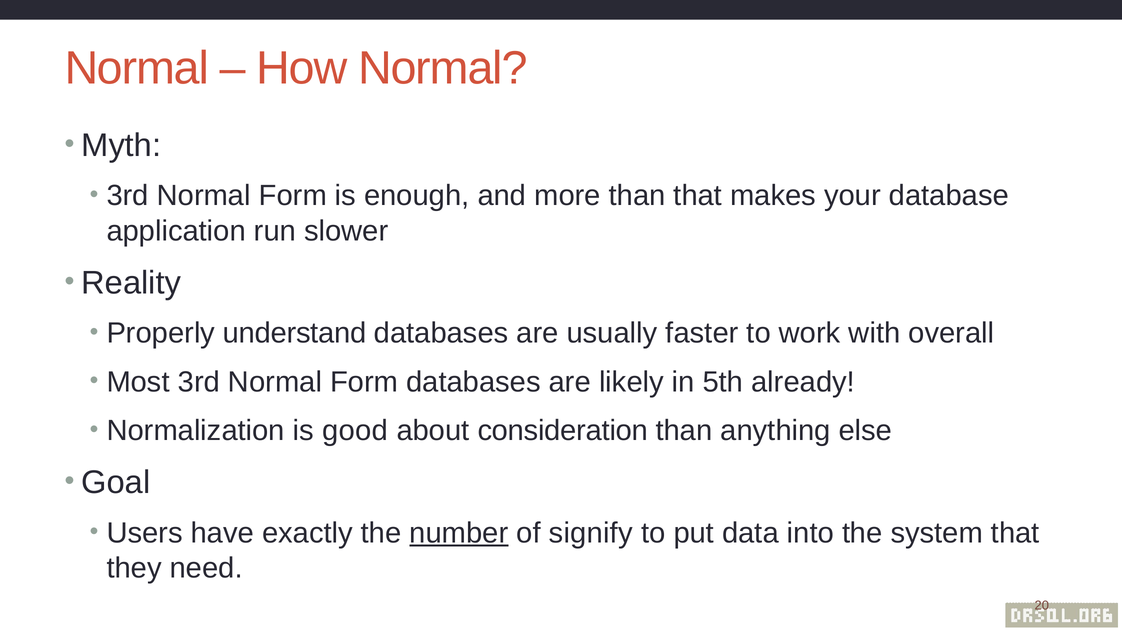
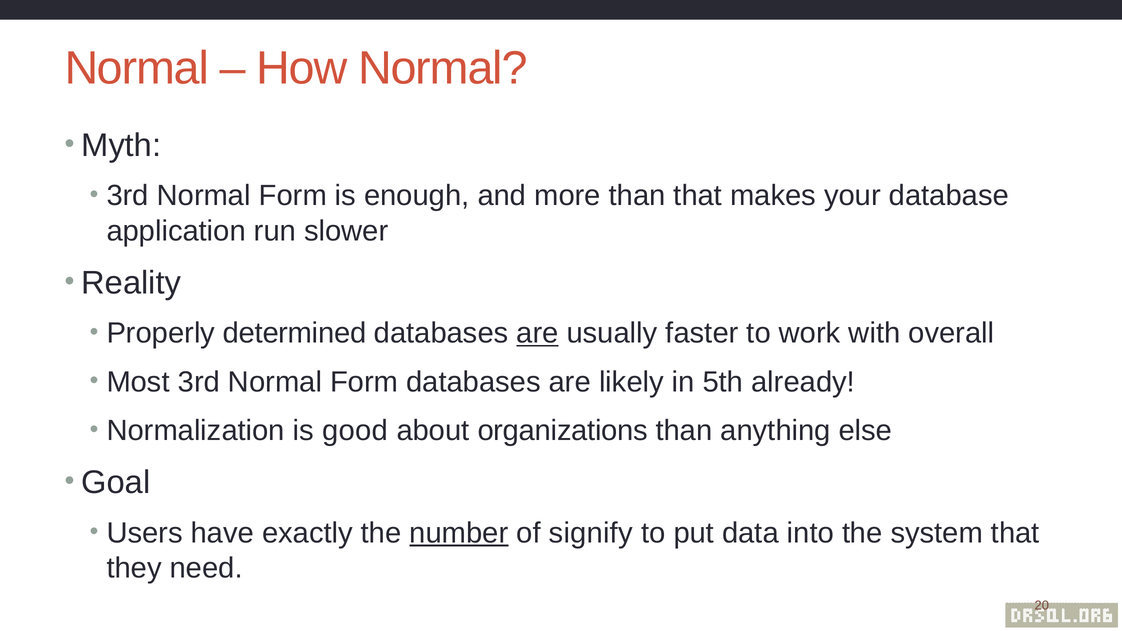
understand: understand -> determined (295, 333)
are underline: none -> present (538, 333)
consideration: consideration -> organizations (563, 431)
